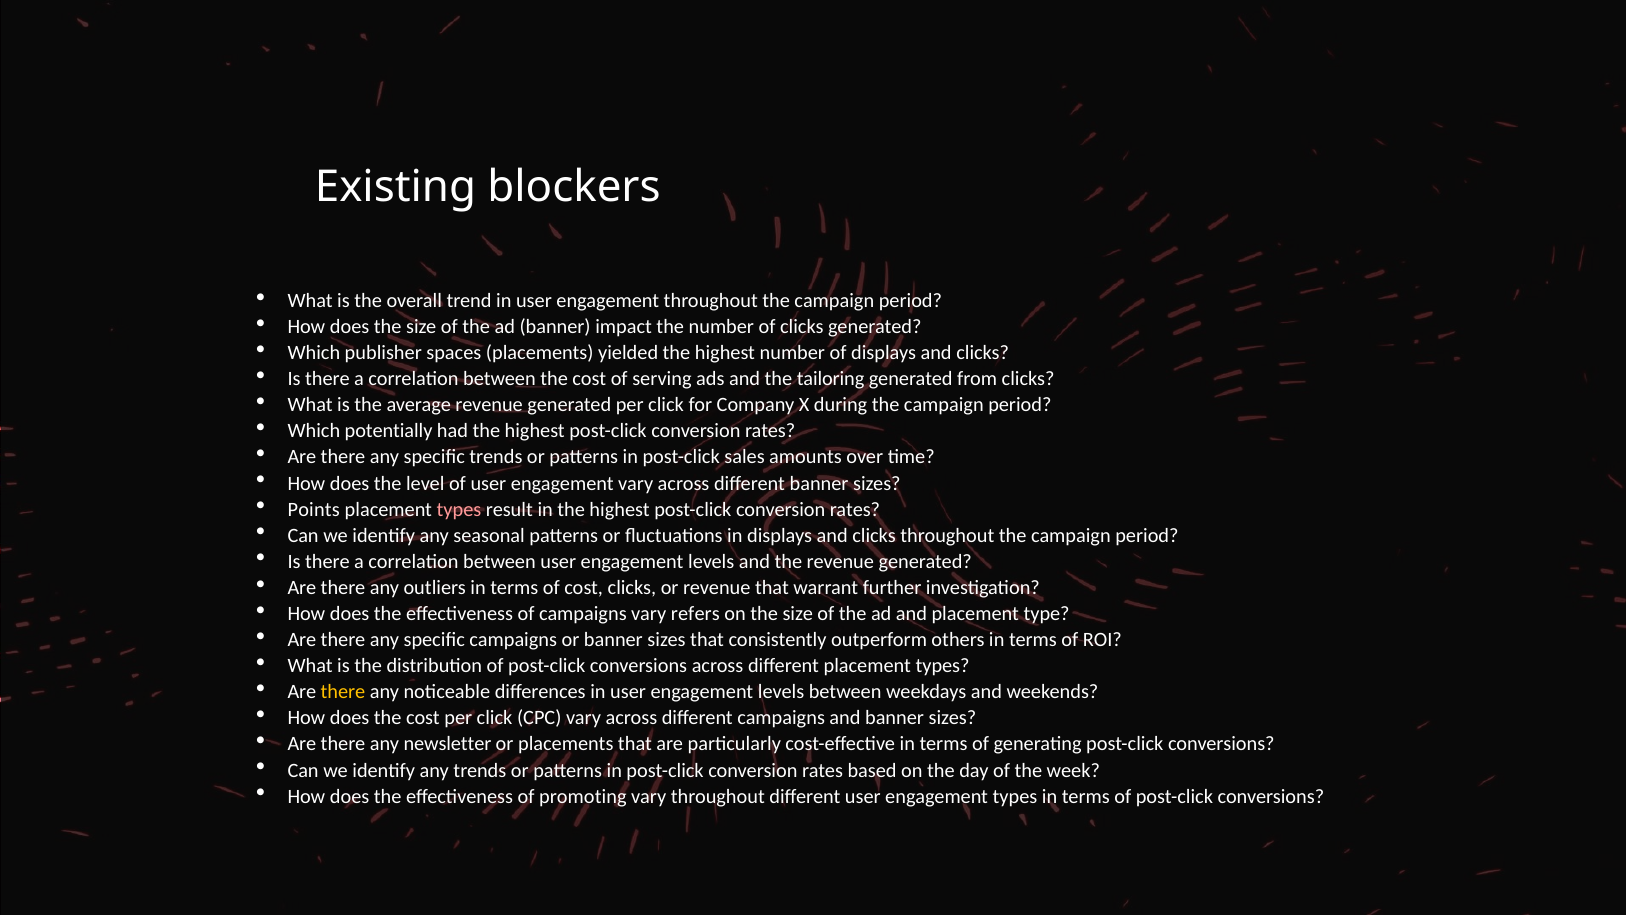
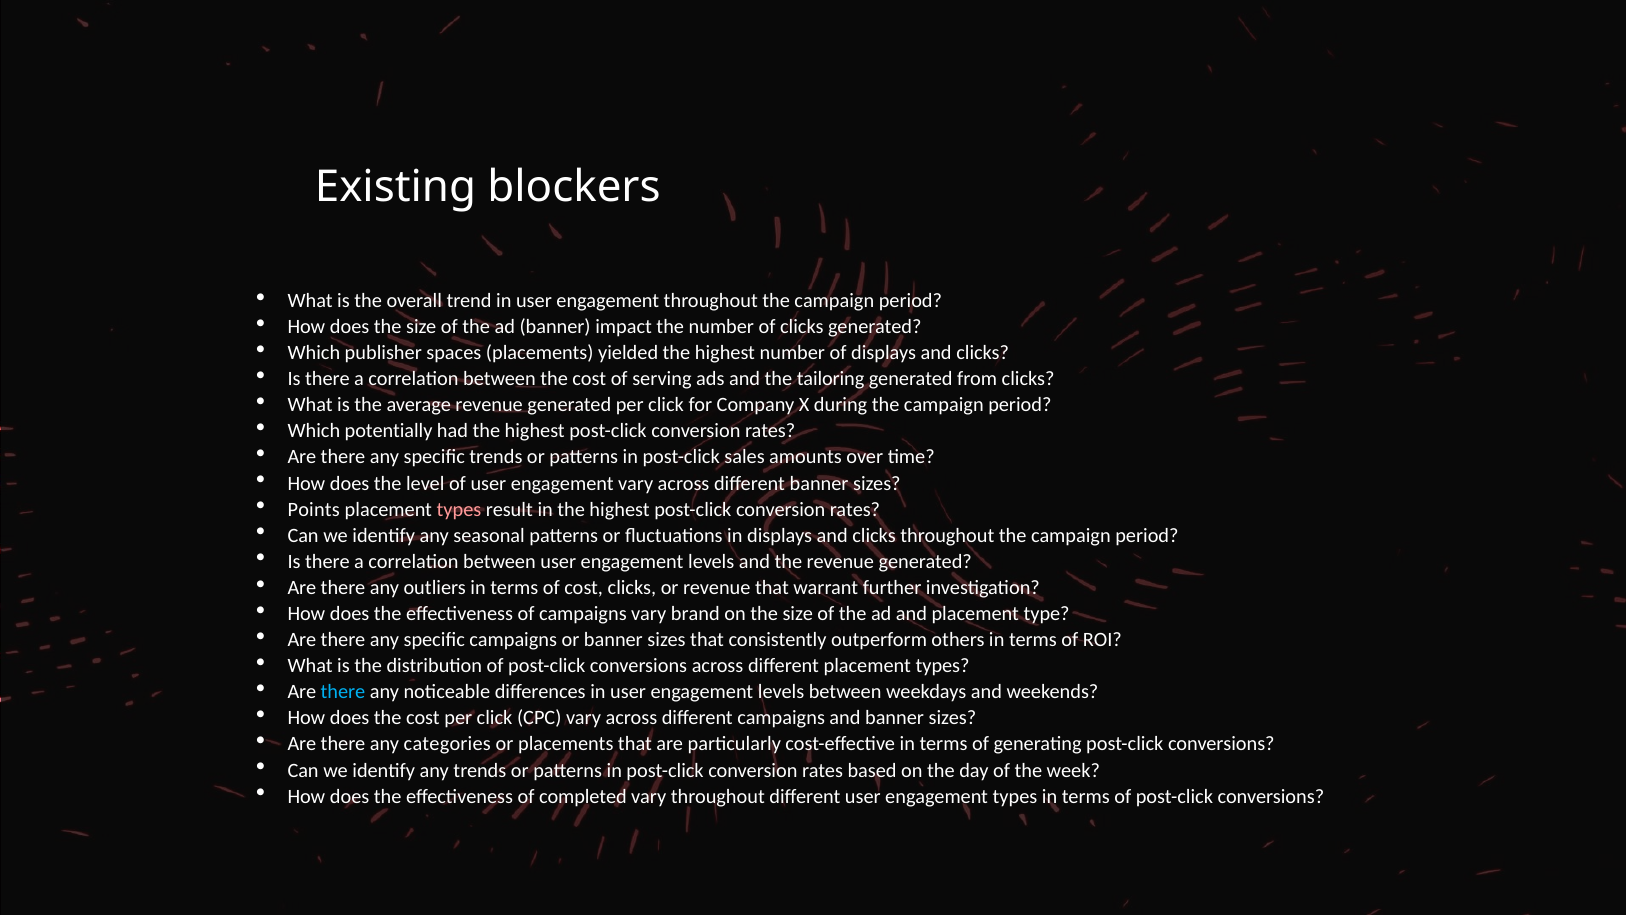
refers: refers -> brand (695, 614)
there colour: yellow -> light blue (343, 692)
newsletter: newsletter -> categories (447, 744)
promoting: promoting -> completed (583, 796)
